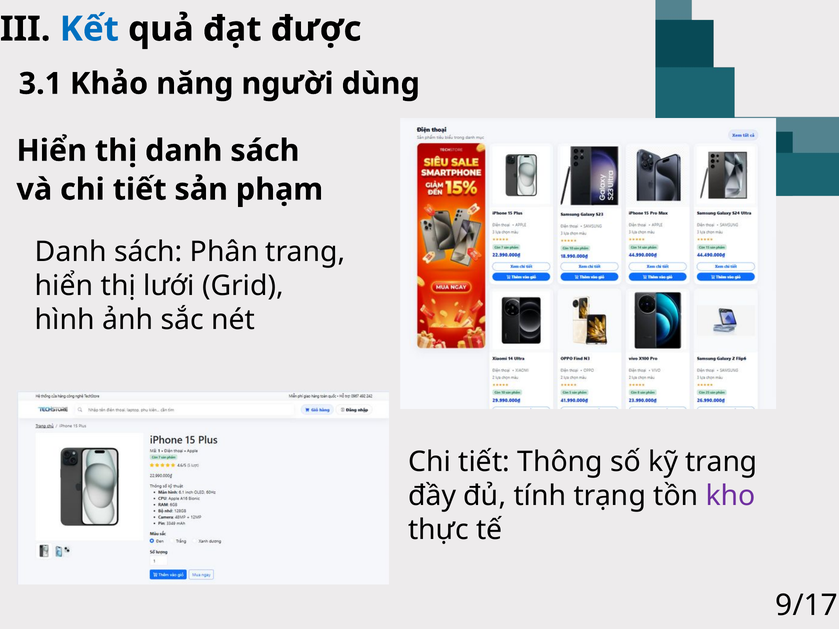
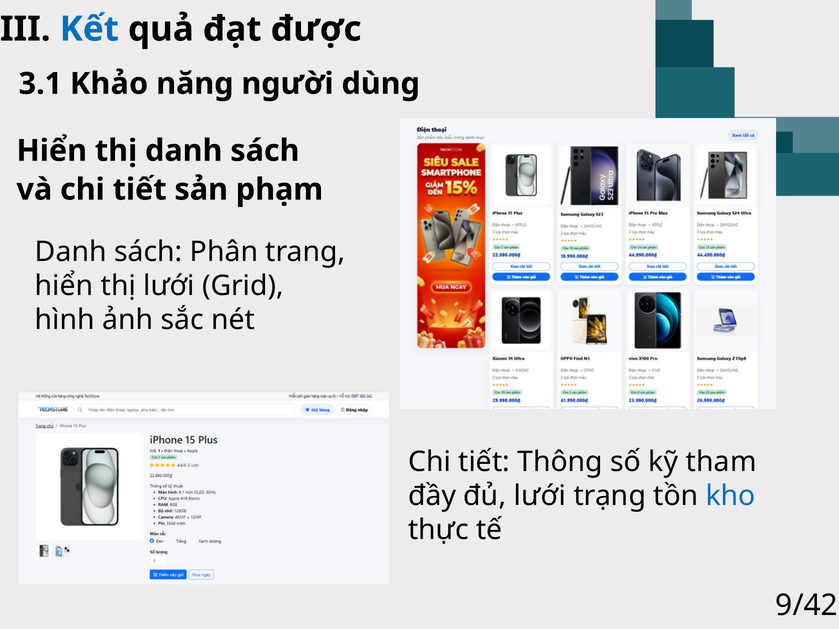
kỹ trang: trang -> tham (721, 462)
đủ tính: tính -> lưới (540, 496)
kho colour: purple -> blue (731, 496)
9/17: 9/17 -> 9/42 (807, 606)
